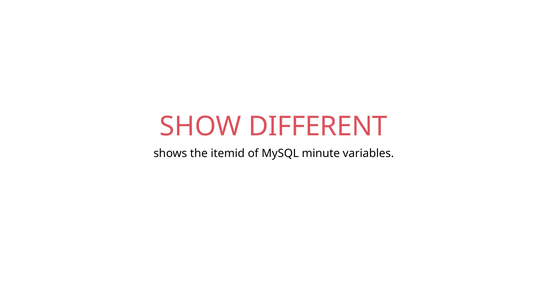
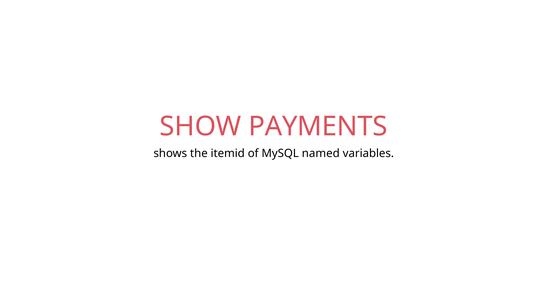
DIFFERENT: DIFFERENT -> PAYMENTS (318, 126)
minute: minute -> named (321, 153)
